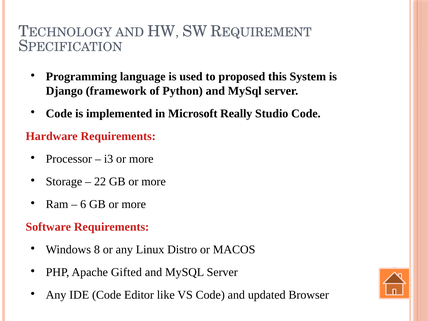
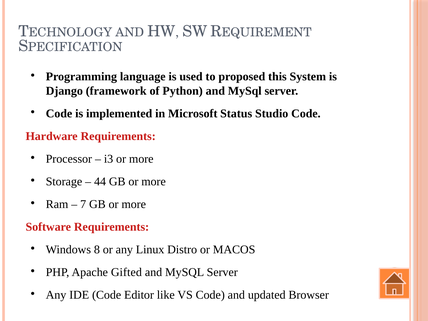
Really: Really -> Status (236, 114)
22: 22 -> 44 (100, 182)
6: 6 -> 7 (83, 204)
